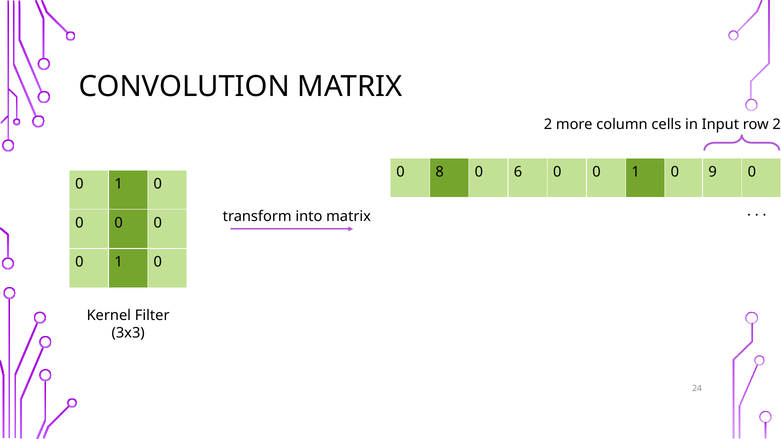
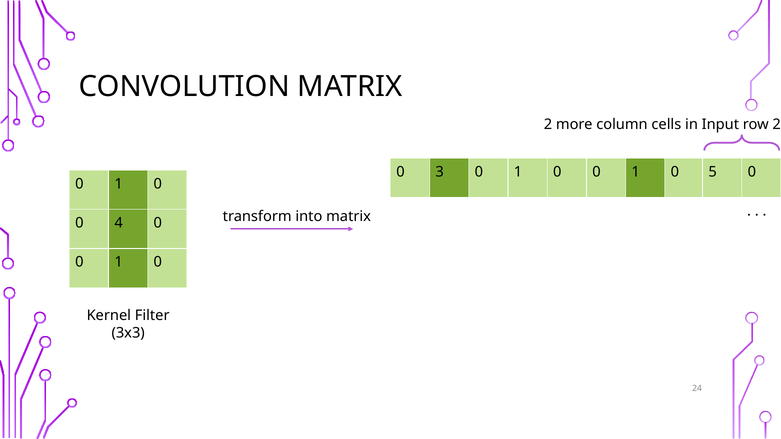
8: 8 -> 3 (440, 172)
6: 6 -> 1 (518, 172)
9: 9 -> 5 (713, 172)
0: 0 -> 4 (119, 223)
